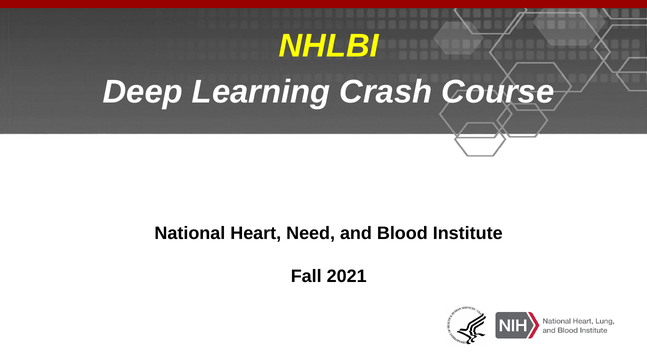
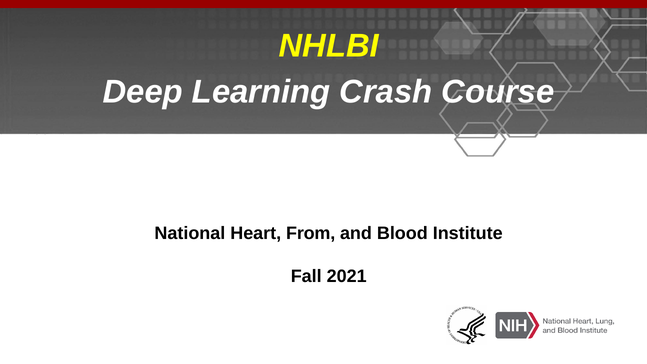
Need: Need -> From (311, 233)
